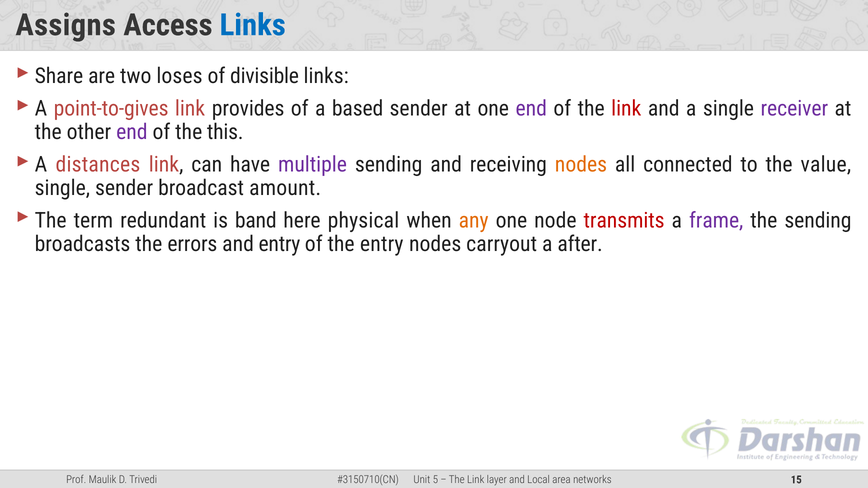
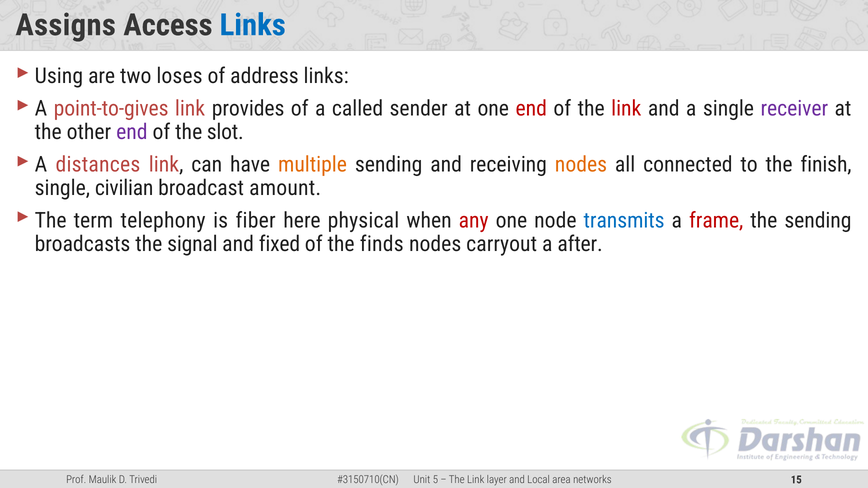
Share: Share -> Using (59, 76)
divisible: divisible -> address (264, 76)
based: based -> called (358, 109)
end colour: purple -> red (531, 109)
this: this -> slot (225, 132)
multiple colour: purple -> orange (313, 165)
value: value -> finish (826, 165)
single sender: sender -> civilian (124, 188)
redundant: redundant -> telephony (163, 221)
band: band -> fiber (256, 221)
any colour: orange -> red (474, 221)
transmits colour: red -> blue (624, 221)
frame colour: purple -> red (716, 221)
errors: errors -> signal (192, 244)
and entry: entry -> fixed (279, 244)
the entry: entry -> finds (382, 244)
